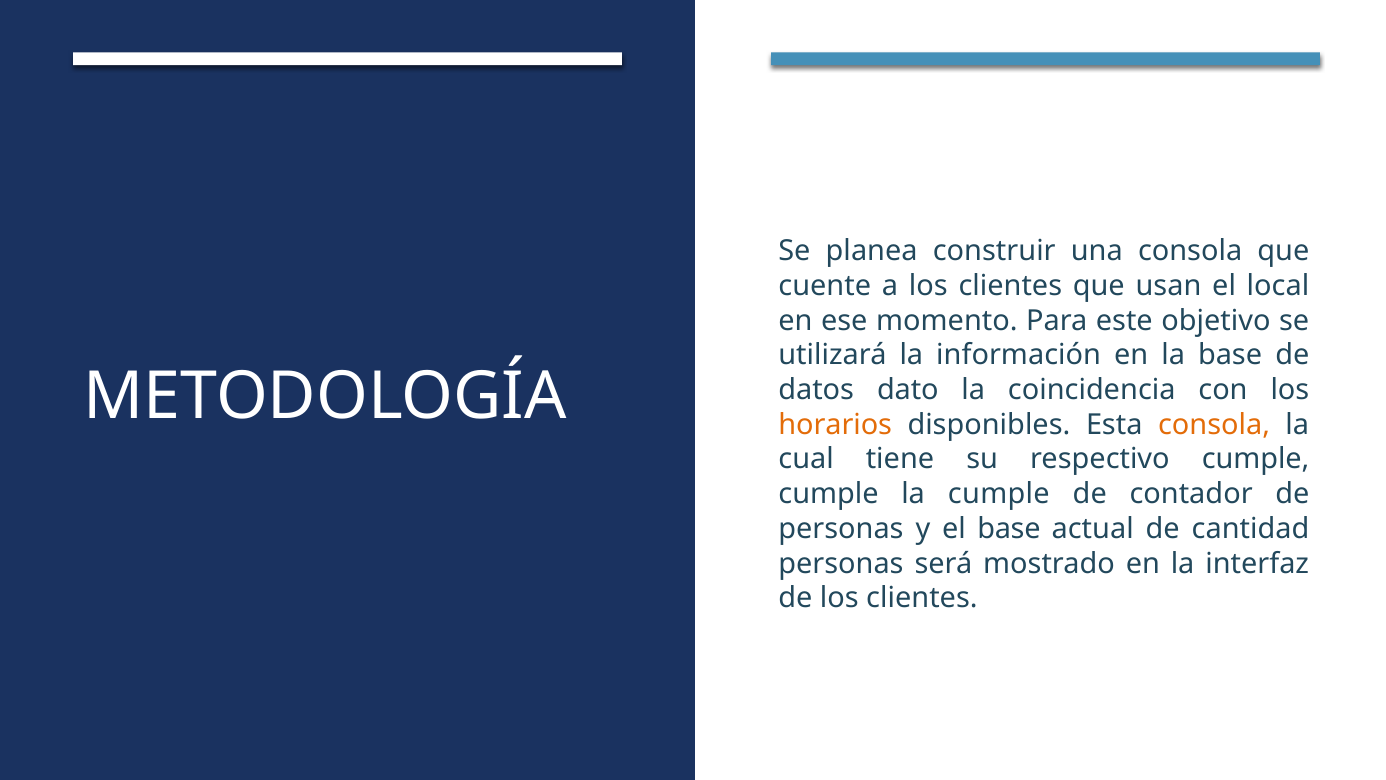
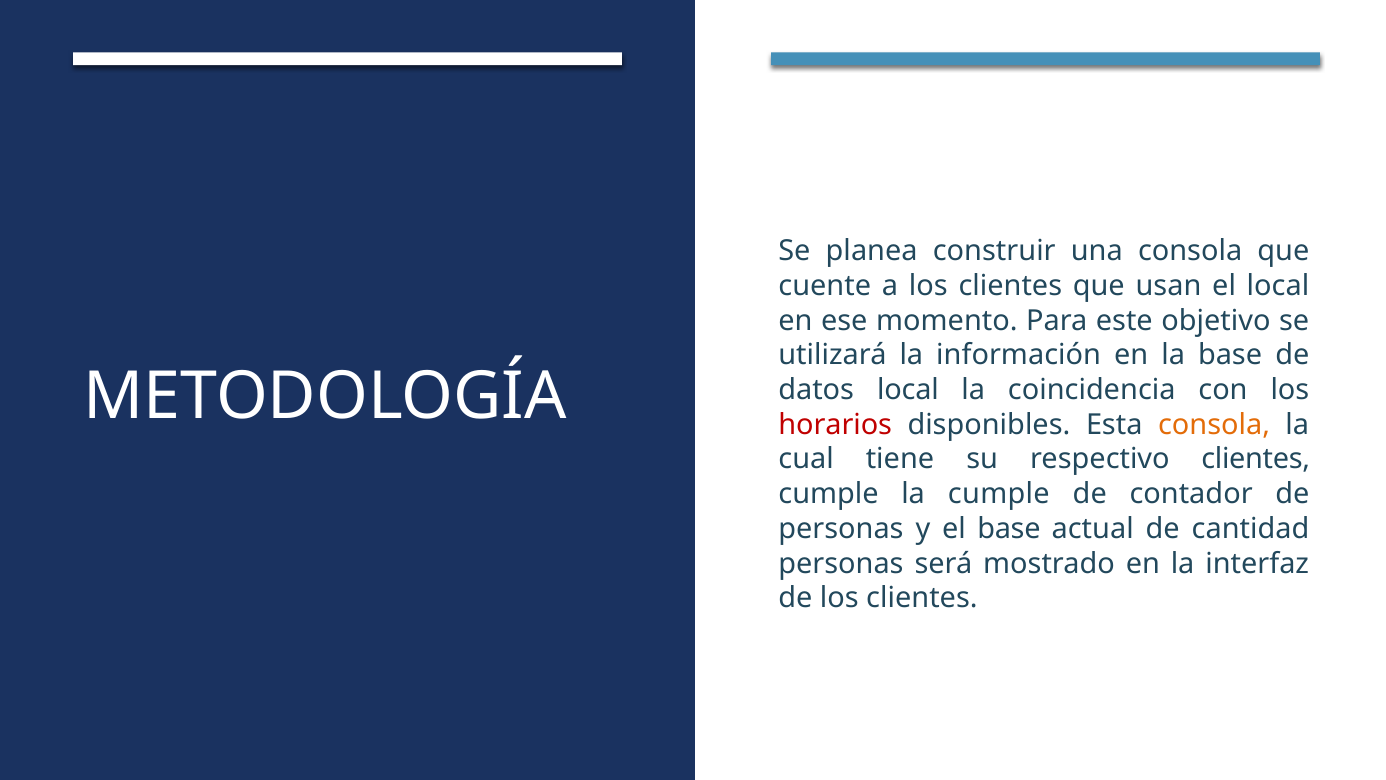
datos dato: dato -> local (908, 390)
horarios colour: orange -> red (835, 424)
respectivo cumple: cumple -> clientes (1256, 459)
